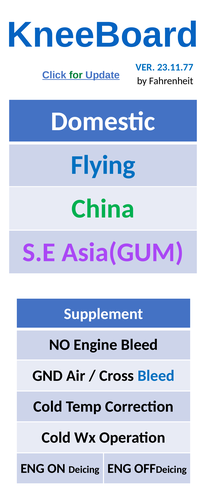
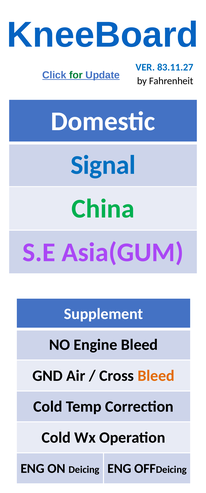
23.11.77: 23.11.77 -> 83.11.27 (175, 67)
Flying: Flying -> Signal (103, 165)
Bleed colour: blue -> orange (156, 376)
